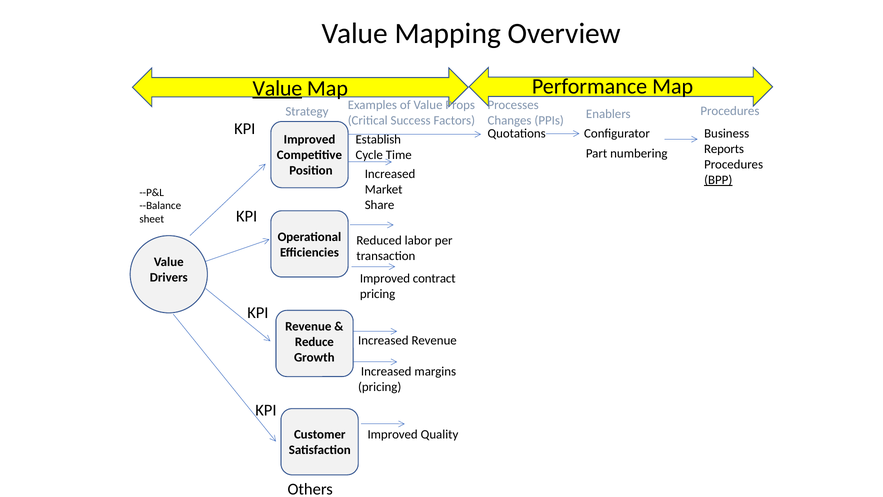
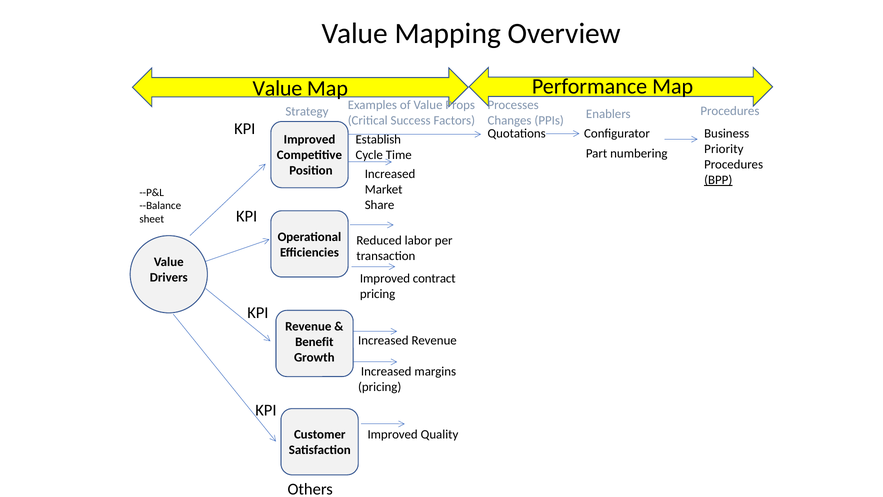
Value underline: present -> none (277, 88)
Reports: Reports -> Priority (724, 149)
Reduce: Reduce -> Benefit (314, 342)
